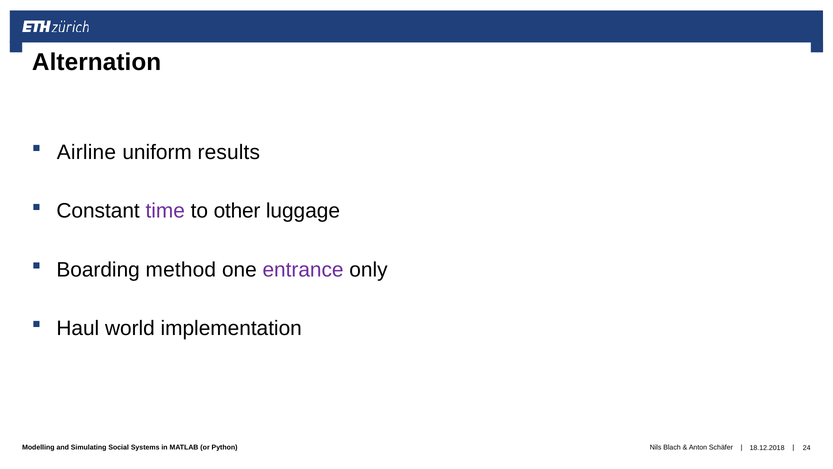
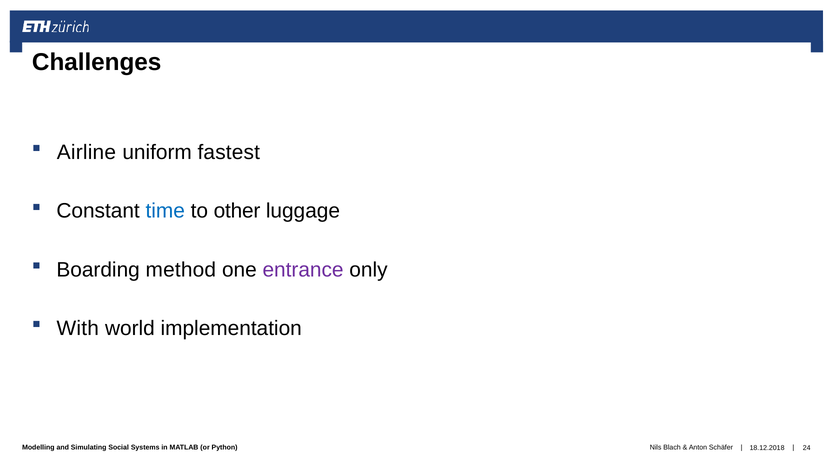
Alternation: Alternation -> Challenges (97, 62)
results: results -> fastest (229, 152)
time colour: purple -> blue (165, 211)
Haul: Haul -> With (78, 328)
